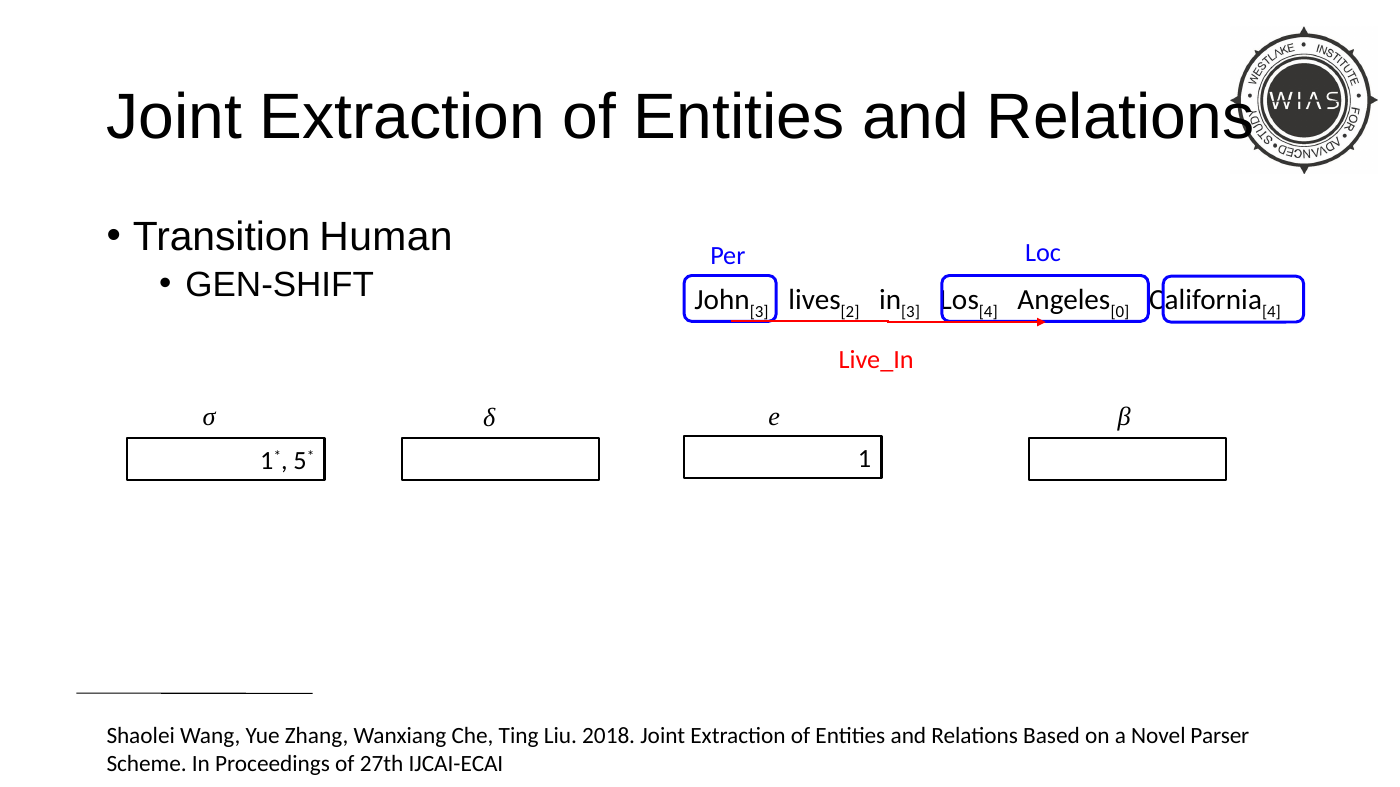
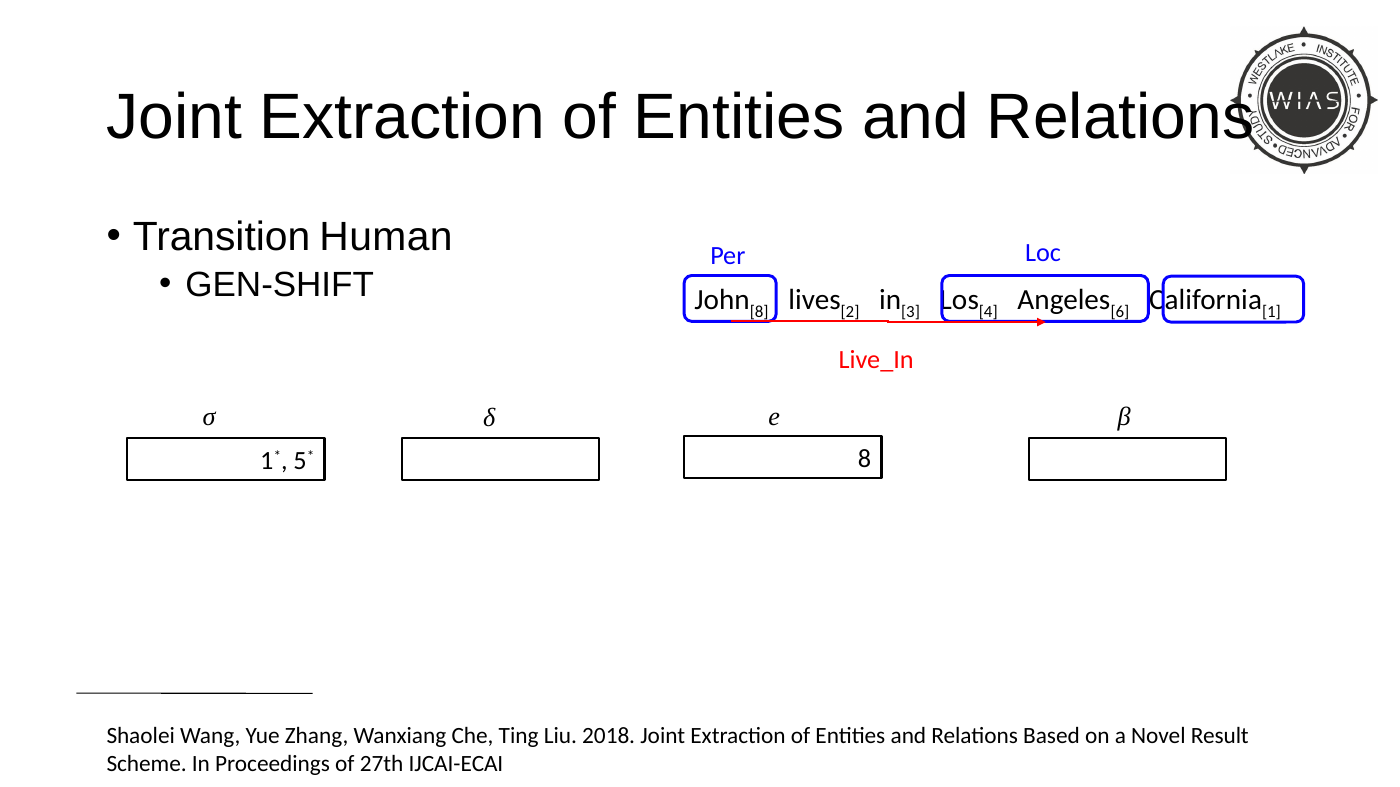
3: 3 -> 8 (759, 312)
0: 0 -> 6 (1120, 312)
4: 4 -> 1 (1271, 312)
1: 1 -> 8 (865, 459)
Parser: Parser -> Result (1220, 736)
